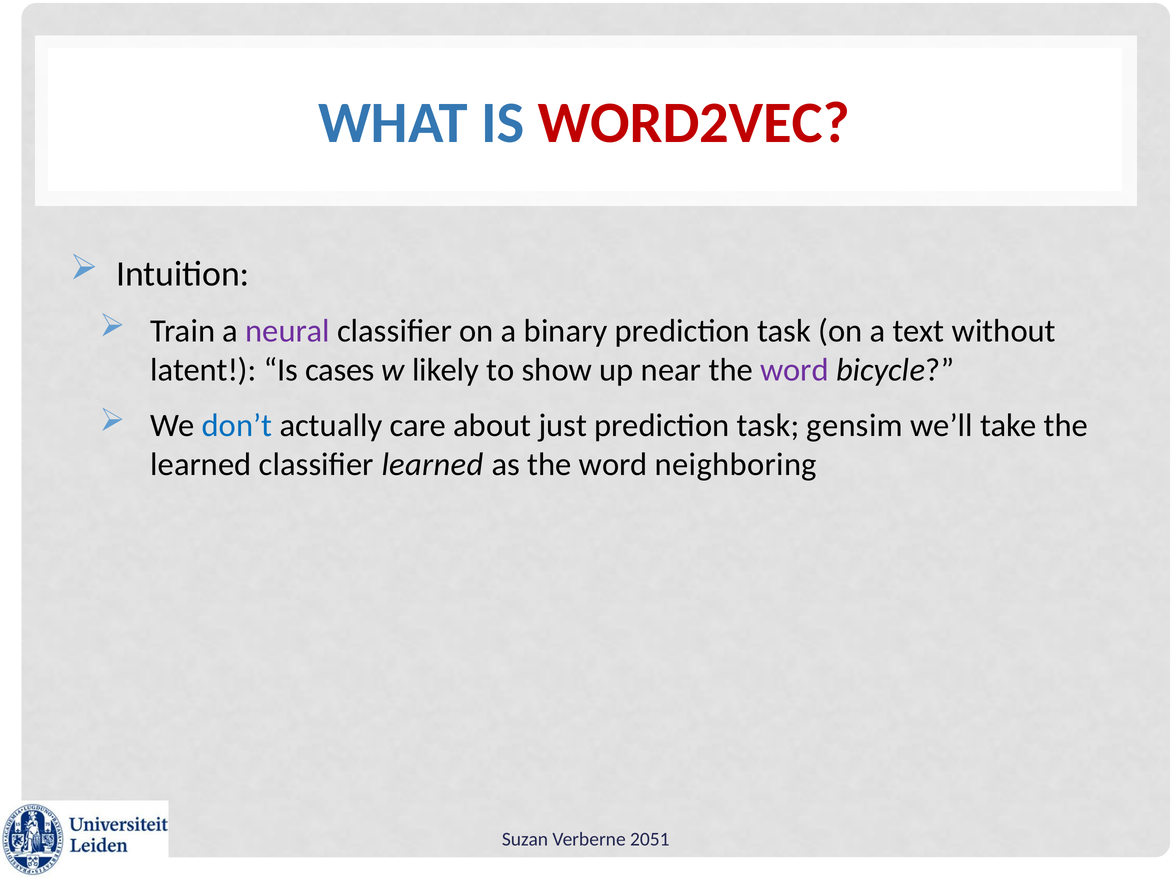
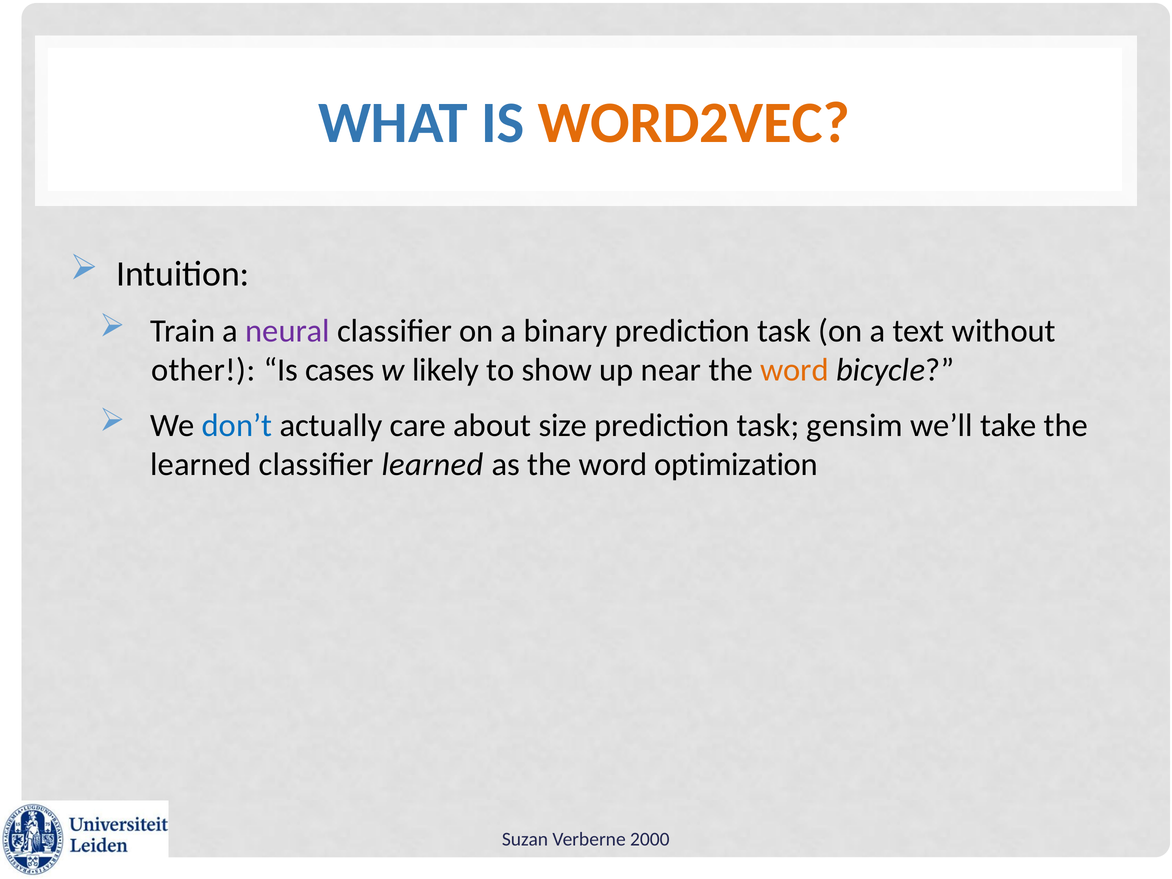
WORD2VEC colour: red -> orange (694, 123)
latent: latent -> other (203, 370)
word colour: purple -> orange (794, 370)
just: just -> size (563, 426)
neighboring: neighboring -> optimization (736, 465)
2051: 2051 -> 2000 (650, 839)
